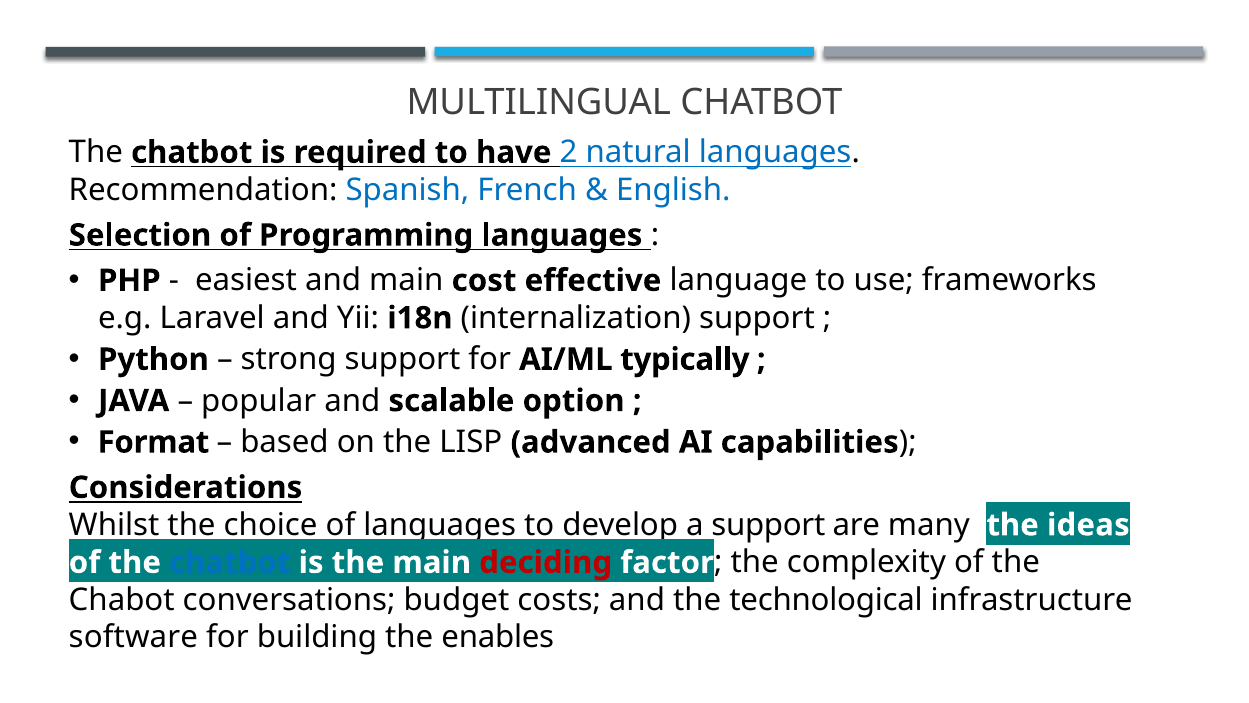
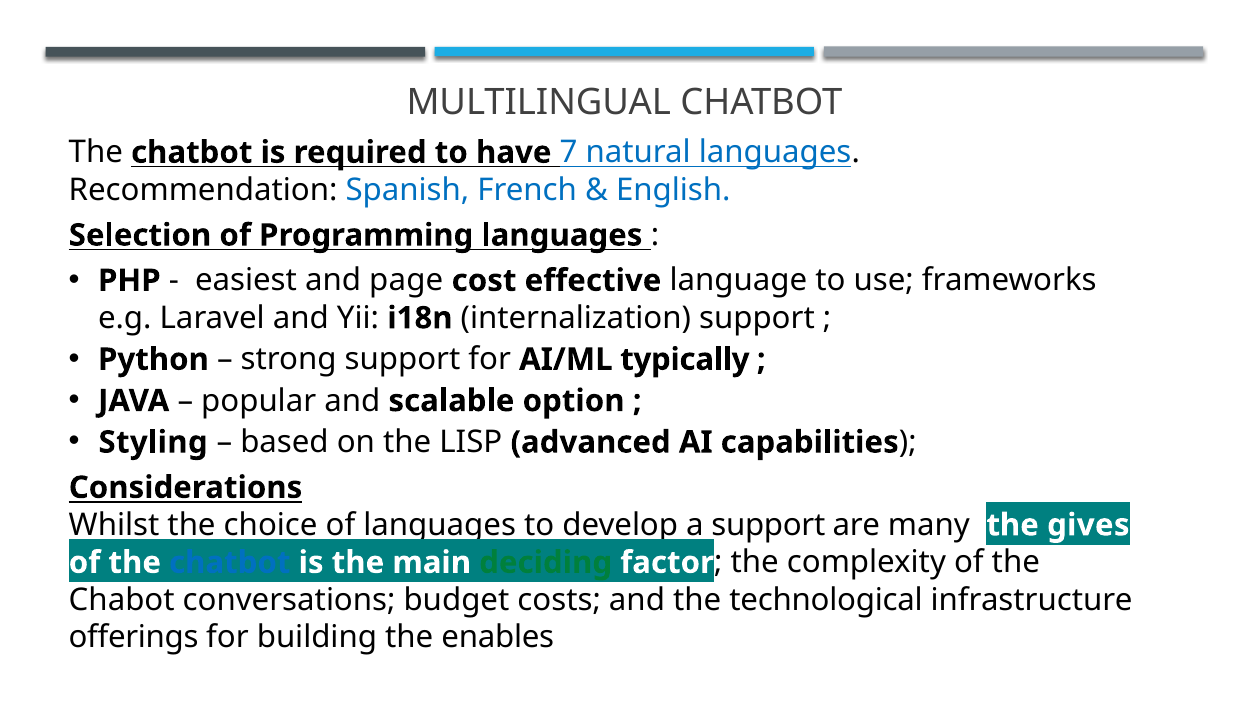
2: 2 -> 7 (569, 152)
and main: main -> page (406, 280)
Format: Format -> Styling (153, 442)
ideas: ideas -> gives (1088, 525)
deciding colour: red -> green (546, 562)
software: software -> offerings (134, 637)
